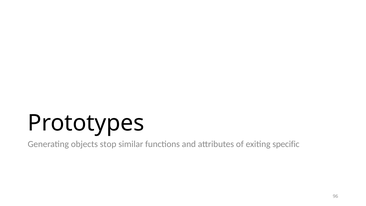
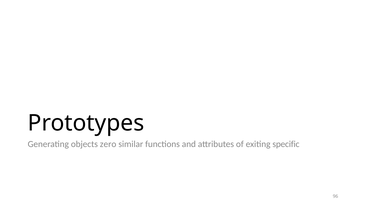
stop: stop -> zero (108, 144)
